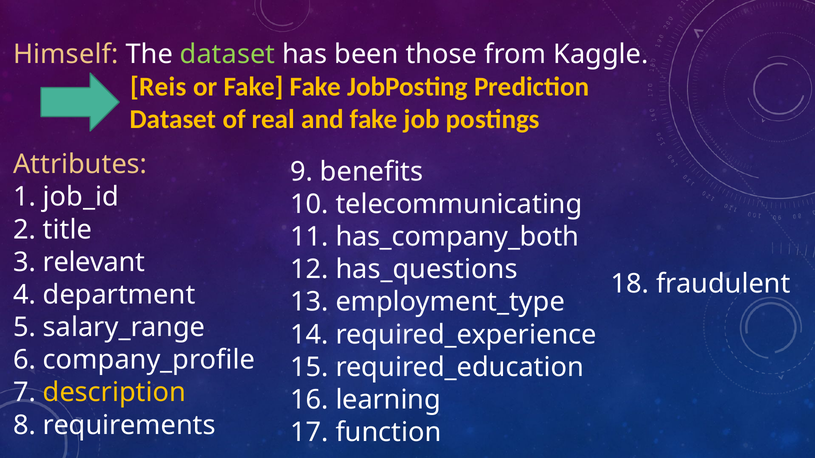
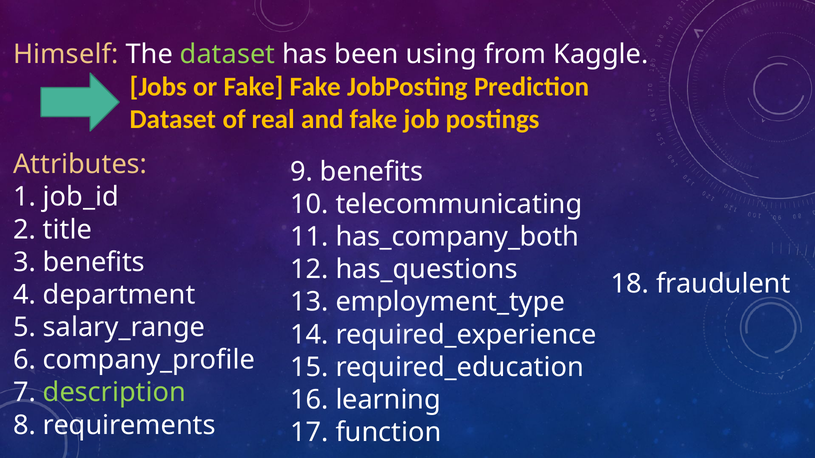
those: those -> using (441, 54)
Reis: Reis -> Jobs (159, 87)
3 relevant: relevant -> benefits (94, 262)
description colour: yellow -> light green (114, 393)
